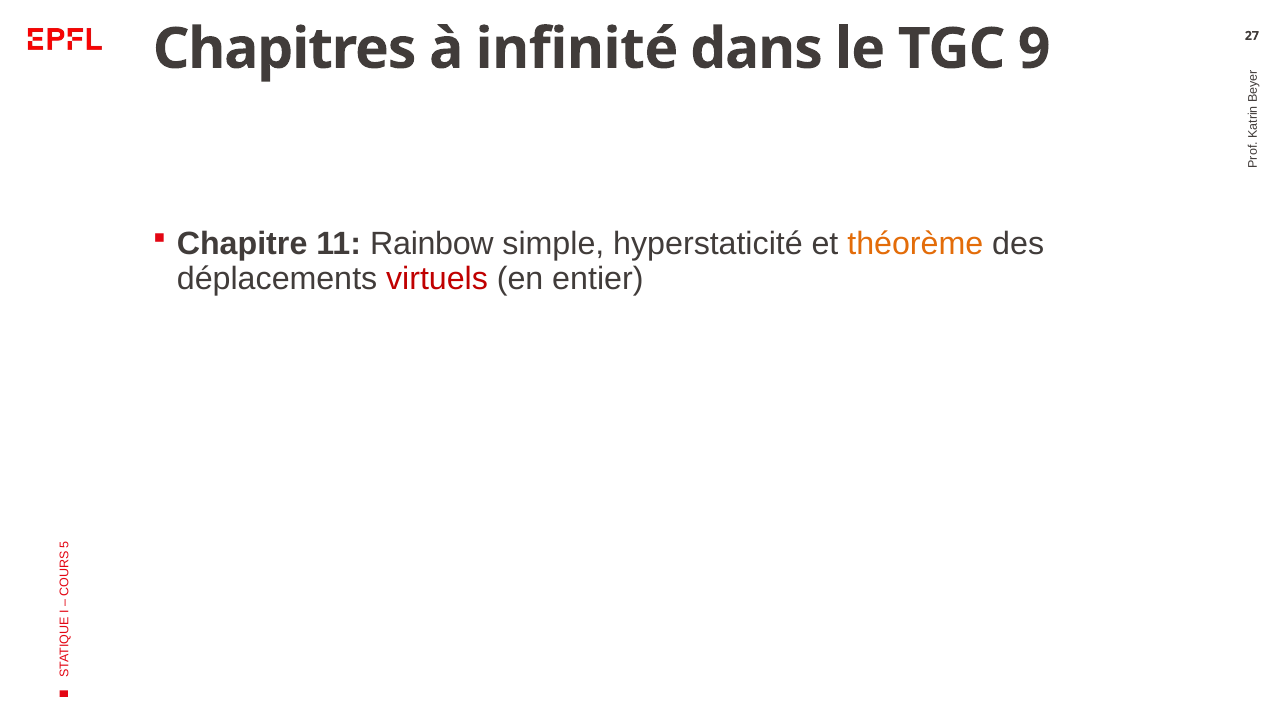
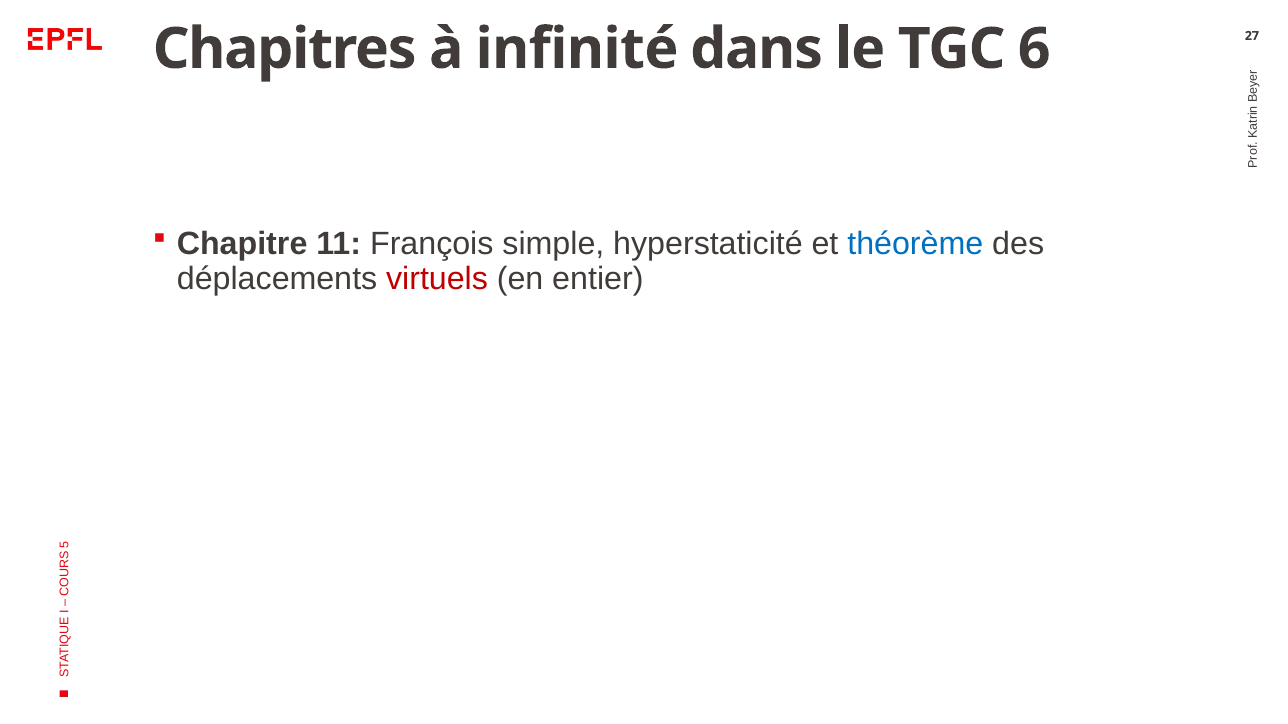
9: 9 -> 6 (1034, 49)
Rainbow: Rainbow -> François (432, 244)
théorème colour: orange -> blue (915, 244)
